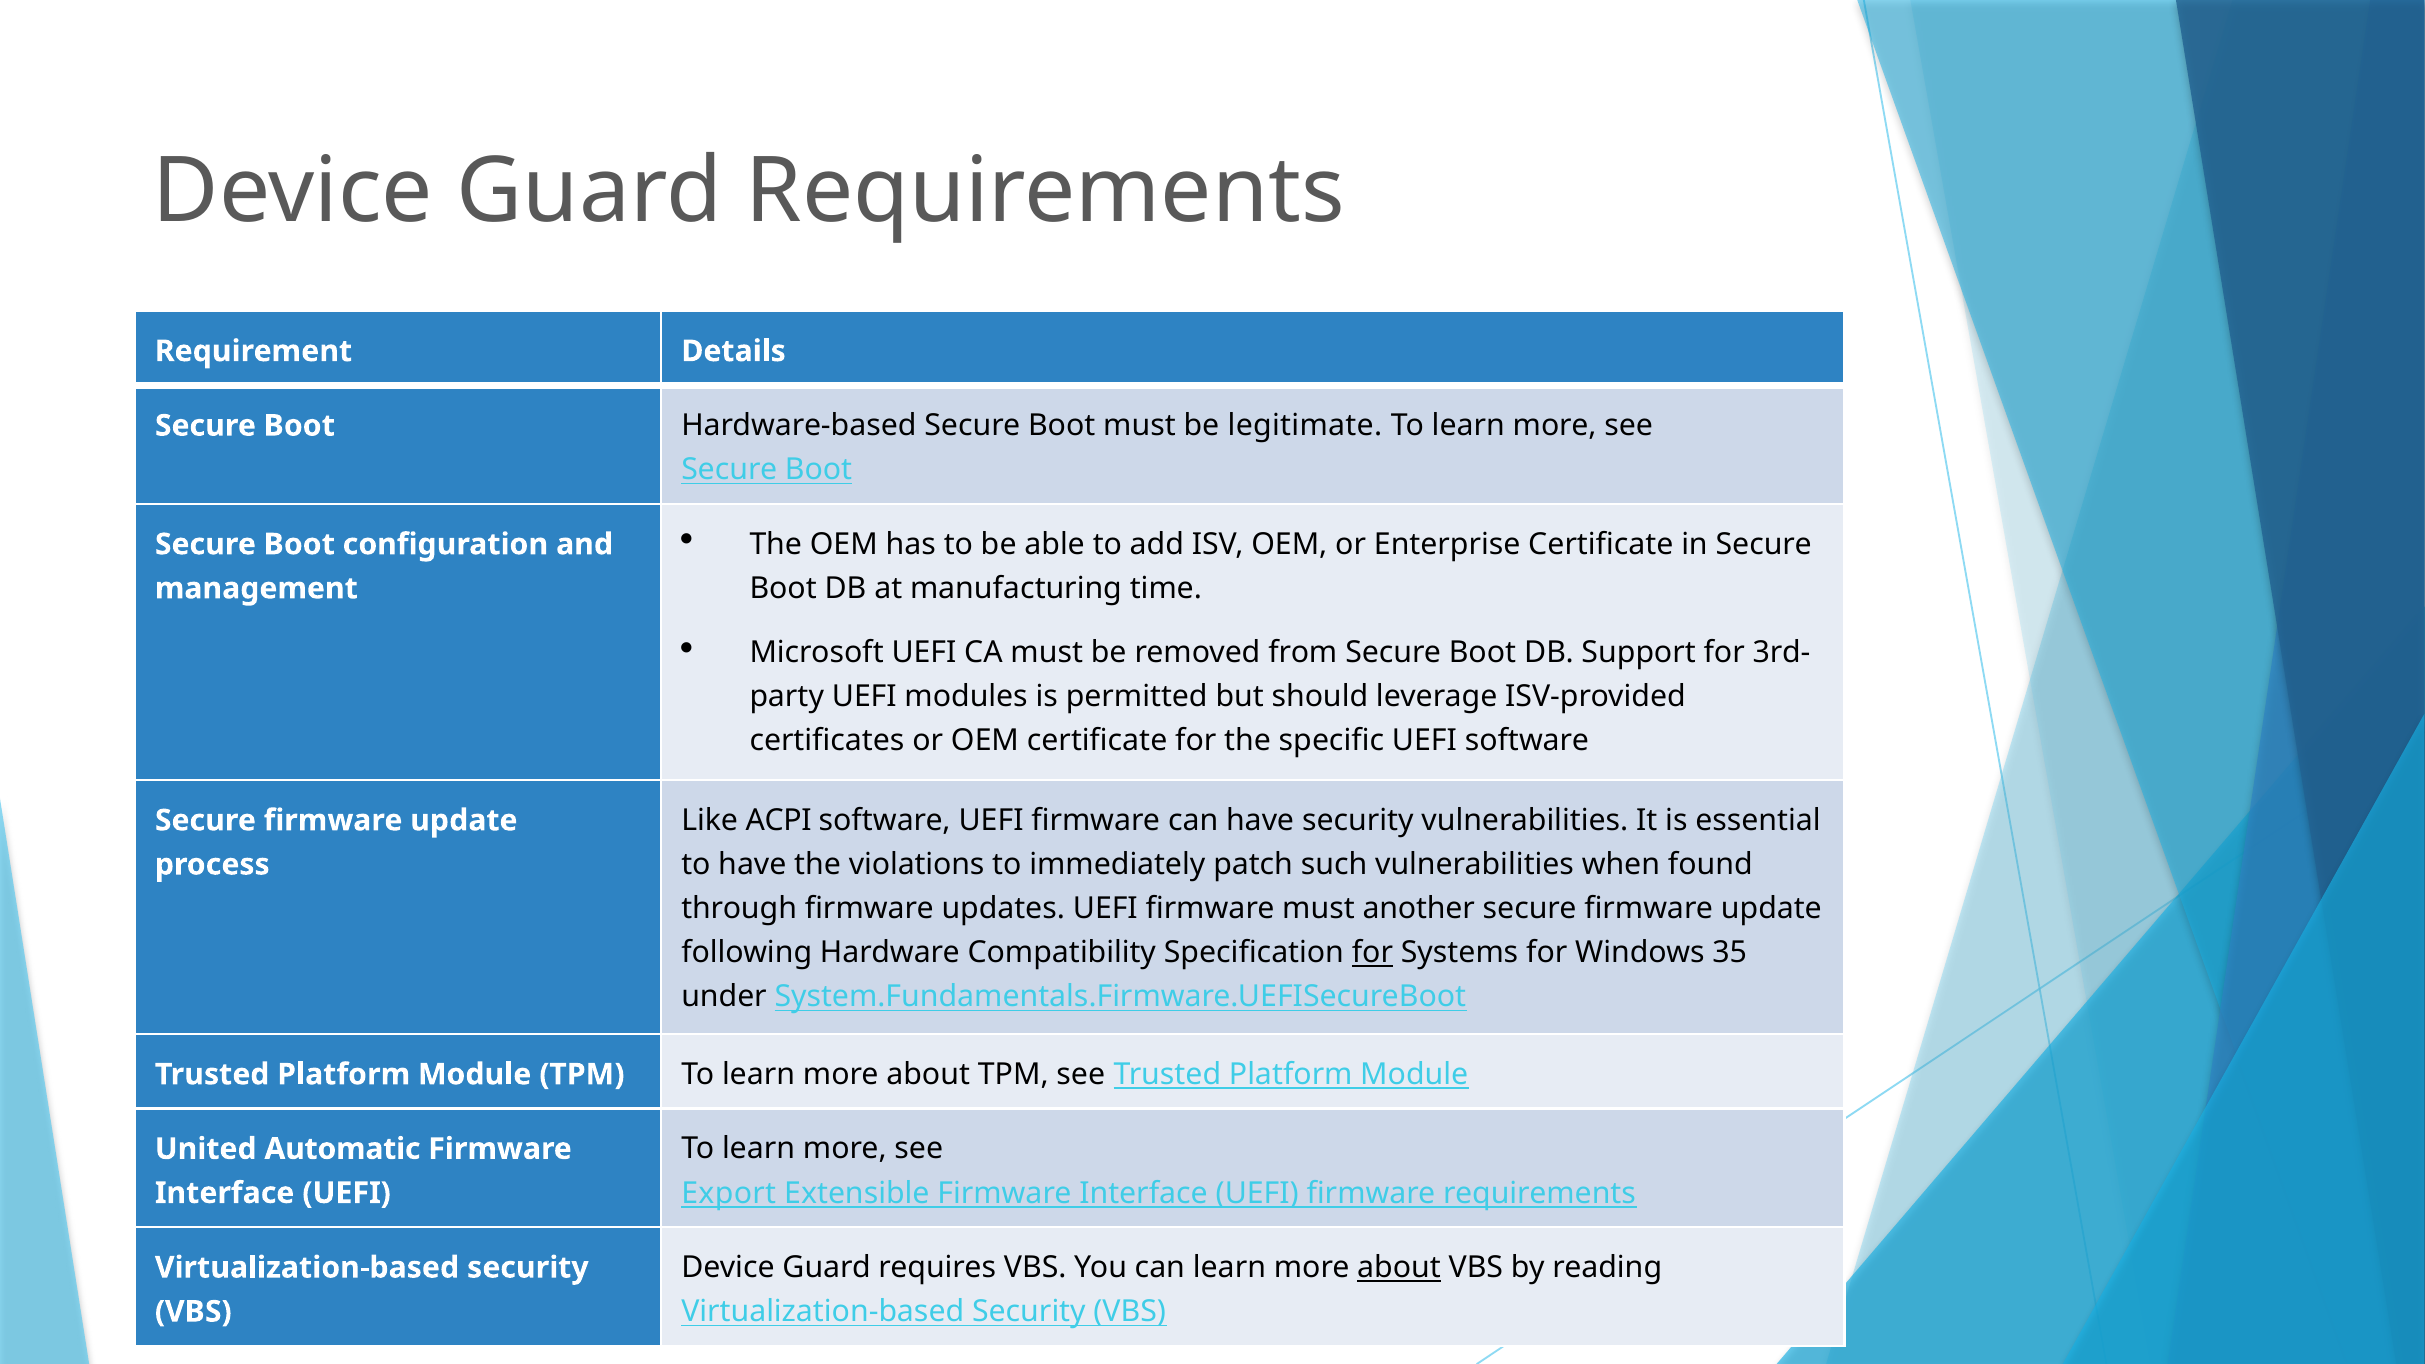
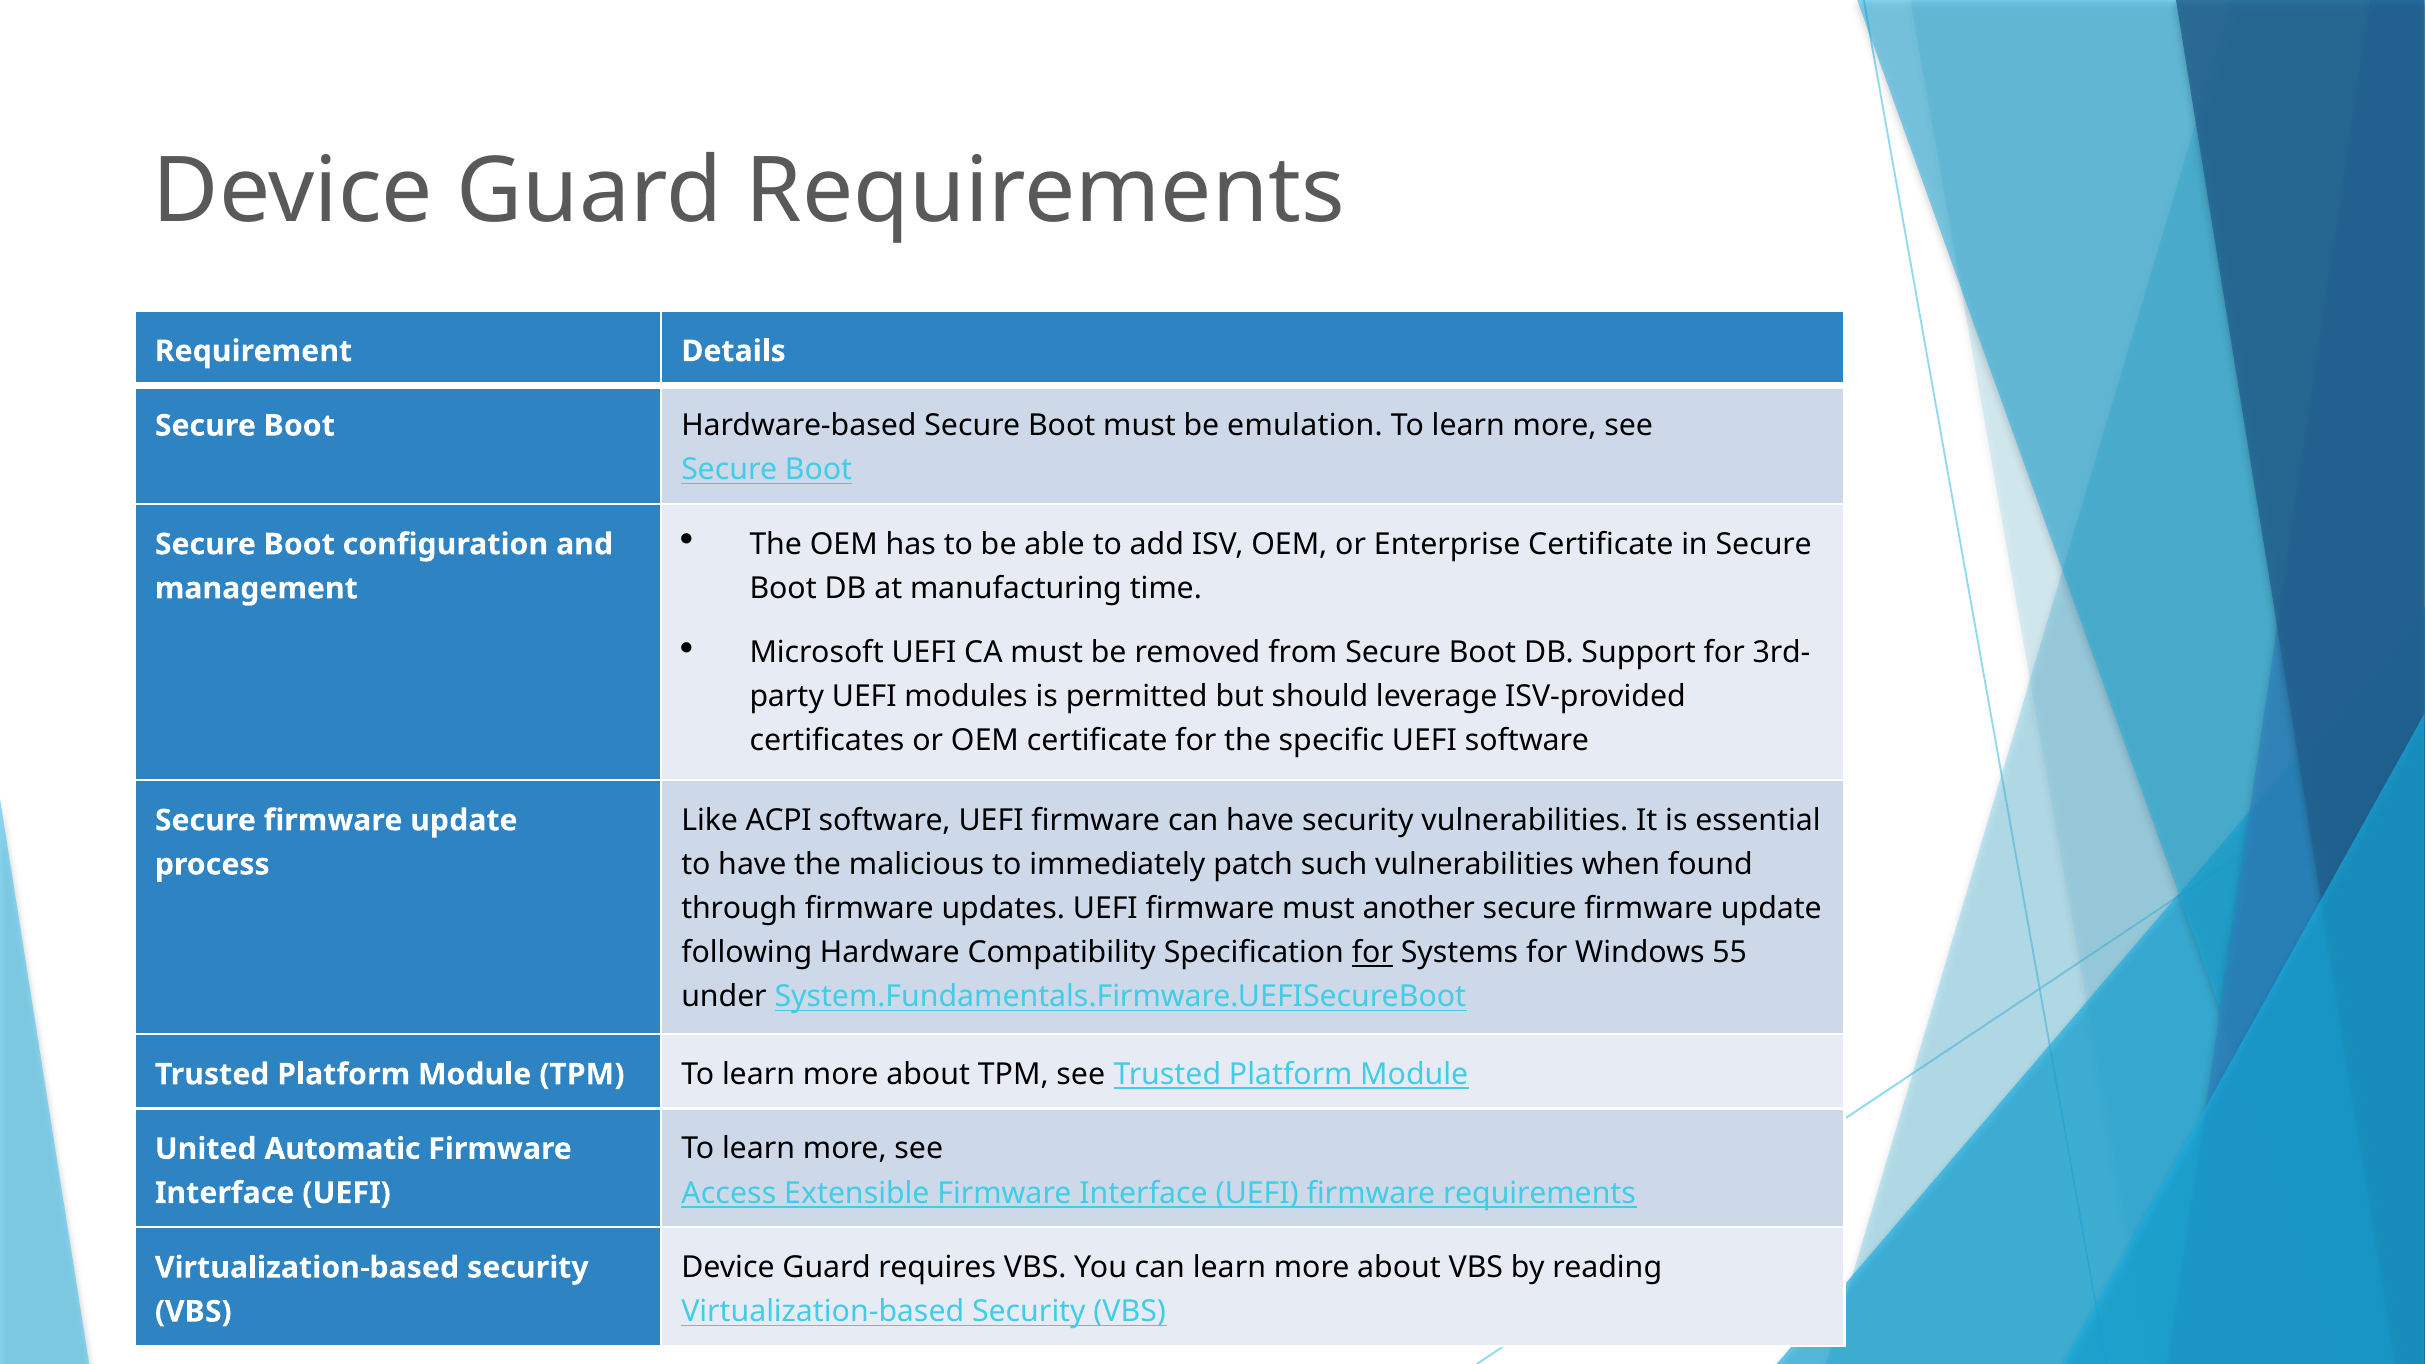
legitimate: legitimate -> emulation (1305, 426)
violations: violations -> malicious (917, 865)
35: 35 -> 55 (1730, 953)
Export: Export -> Access (729, 1193)
about underline: present -> none (1399, 1268)
